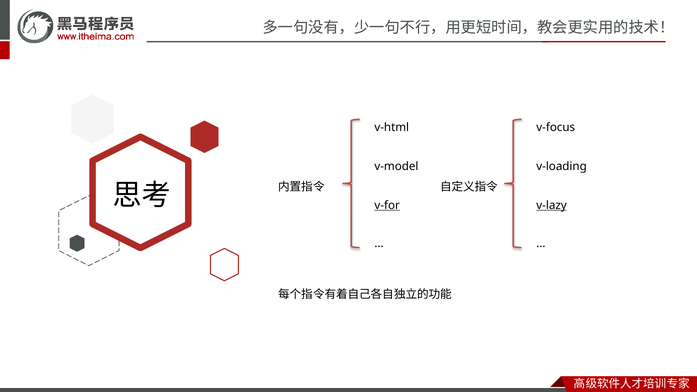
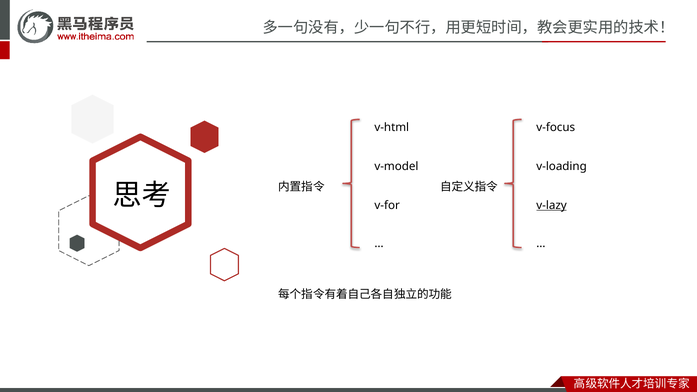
v-for underline: present -> none (387, 205)
